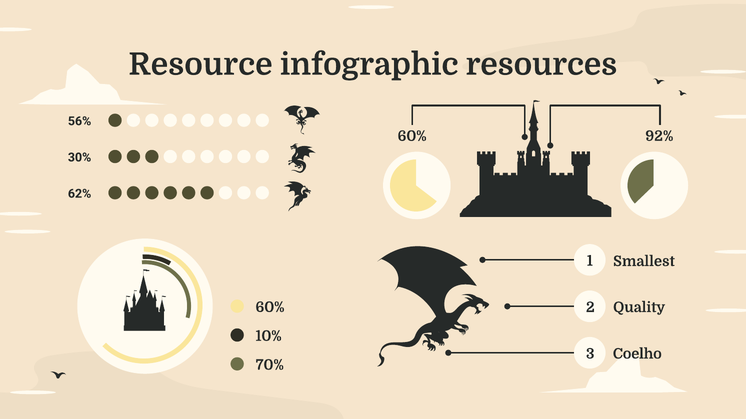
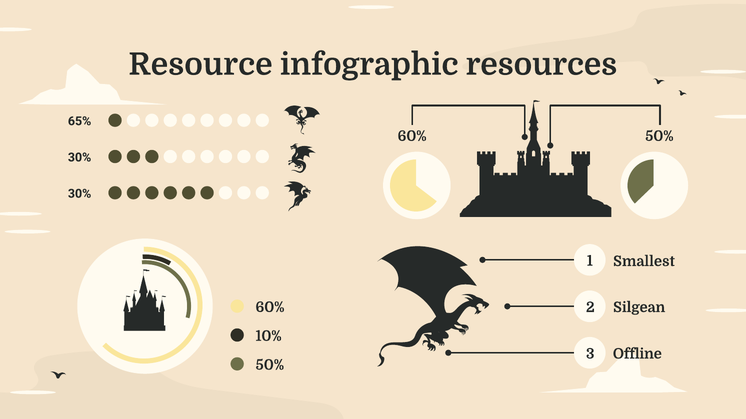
56%: 56% -> 65% (80, 121)
60% 92%: 92% -> 50% (659, 136)
62%: 62% -> 30% (80, 194)
Quality: Quality -> Silgean (639, 308)
Coelho: Coelho -> Offline (637, 354)
70%: 70% -> 50% (270, 365)
